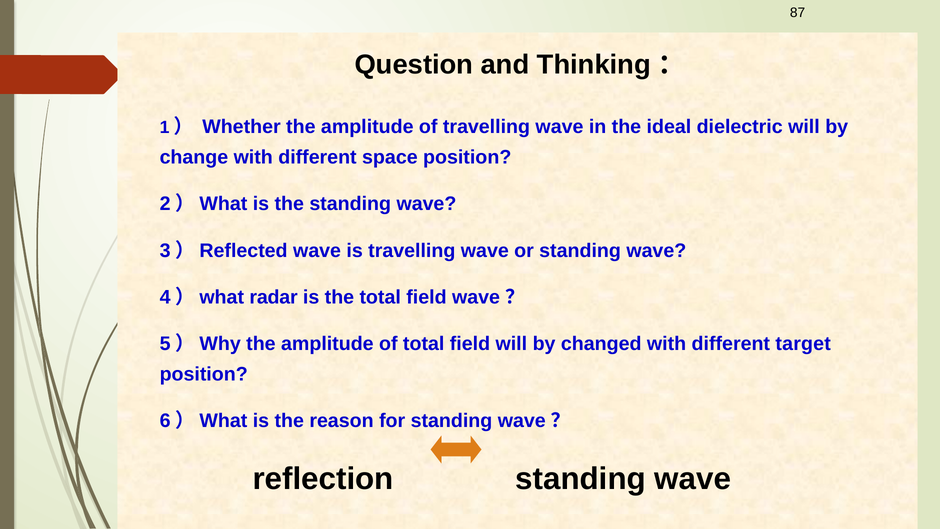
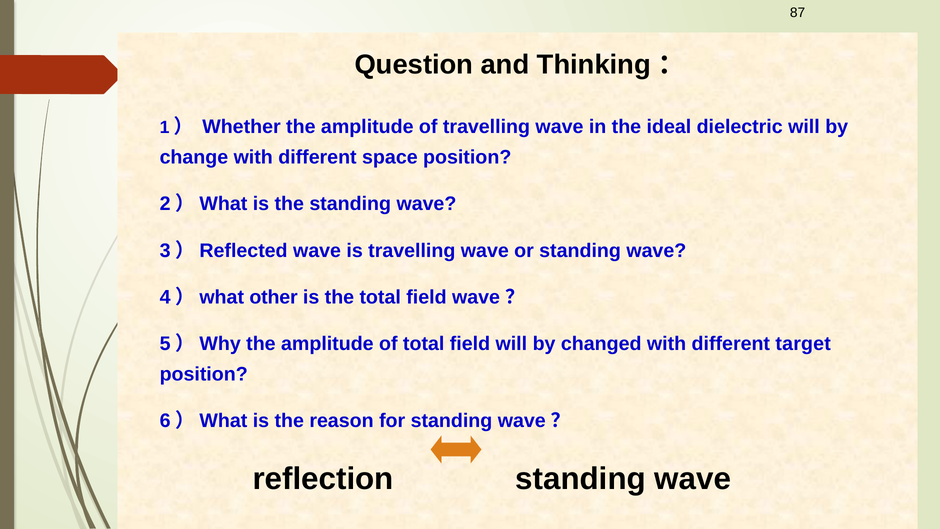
radar: radar -> other (274, 297)
